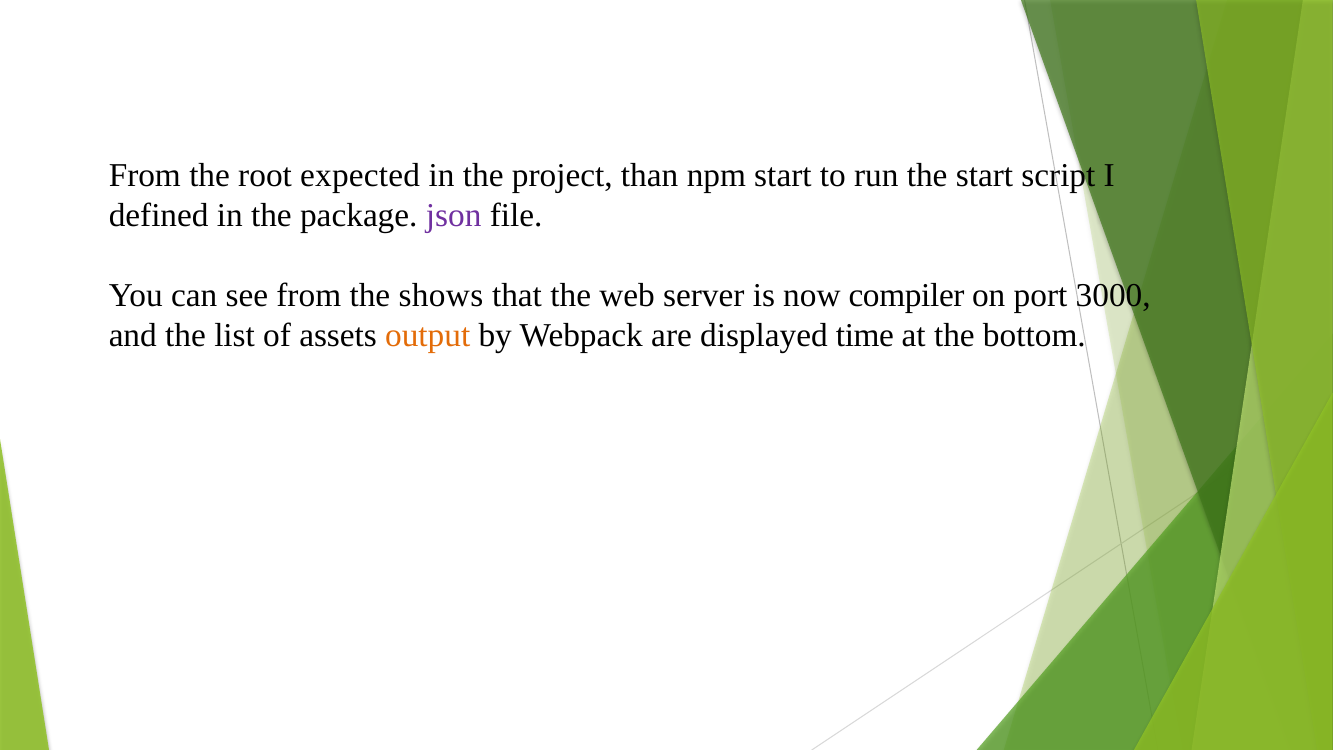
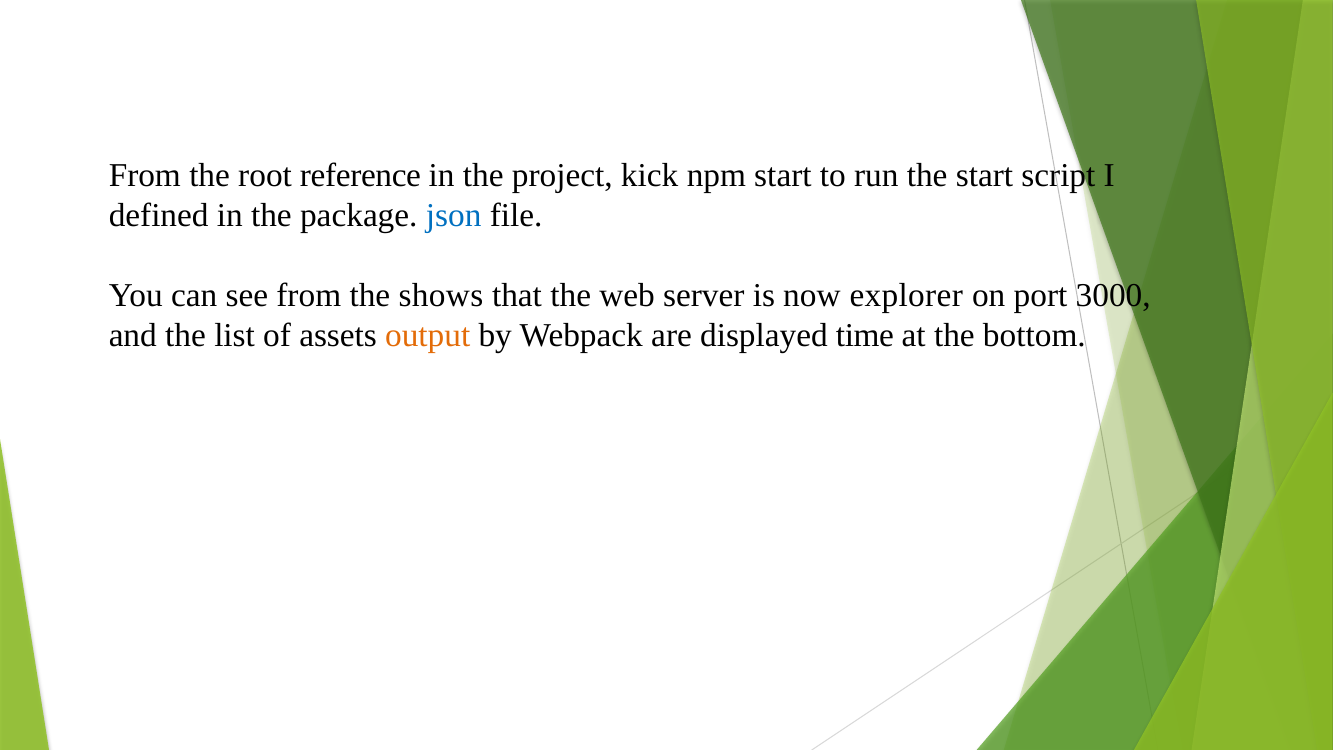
expected: expected -> reference (360, 175)
than: than -> kick (650, 175)
json colour: purple -> blue (454, 215)
compiler: compiler -> explorer (906, 295)
